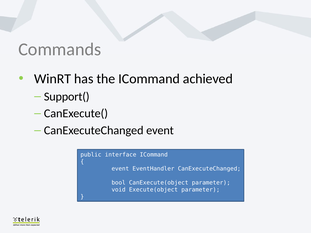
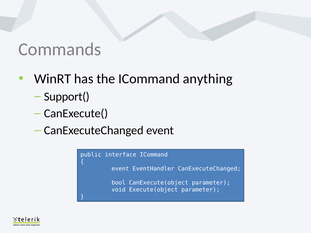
achieved: achieved -> anything (208, 79)
